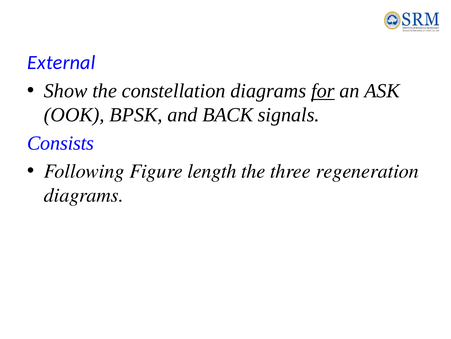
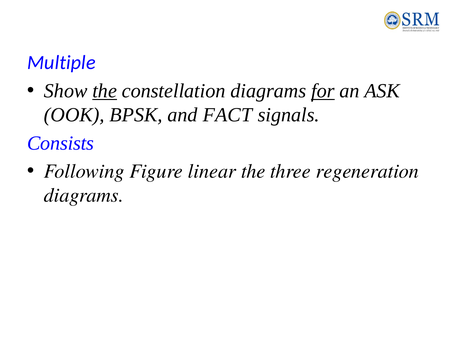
External: External -> Multiple (61, 63)
the underline: none -> present (105, 91)
BACK: BACK -> FACT (228, 115)
length: length -> linear (212, 171)
